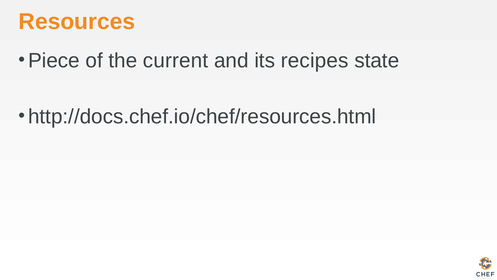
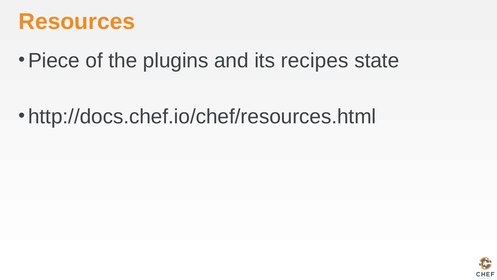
current: current -> plugins (176, 60)
